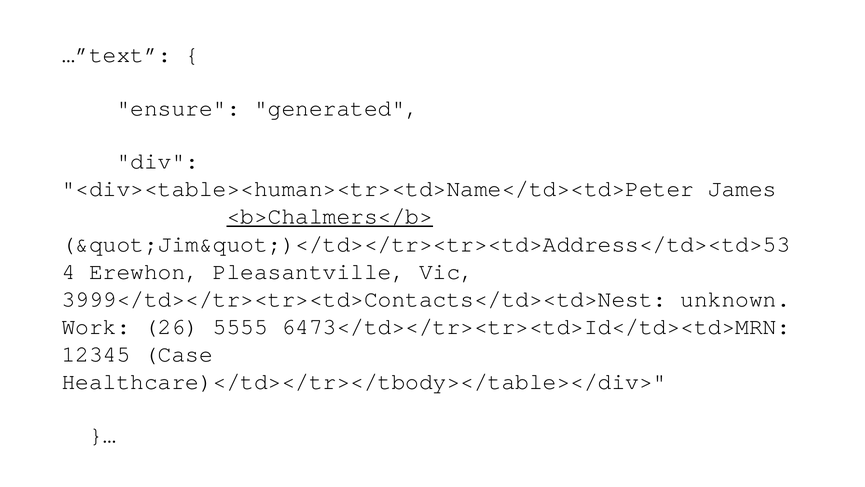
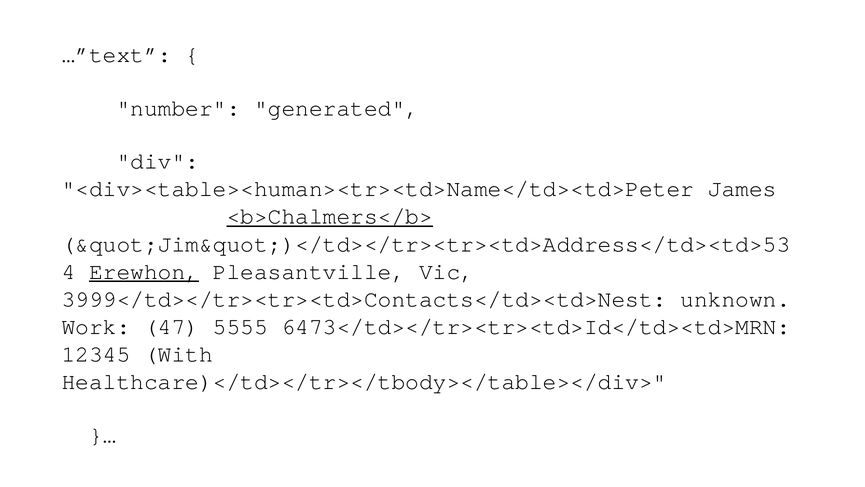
ensure: ensure -> number (179, 108)
Erewhon underline: none -> present (144, 271)
26: 26 -> 47 (172, 326)
Case: Case -> With (179, 354)
